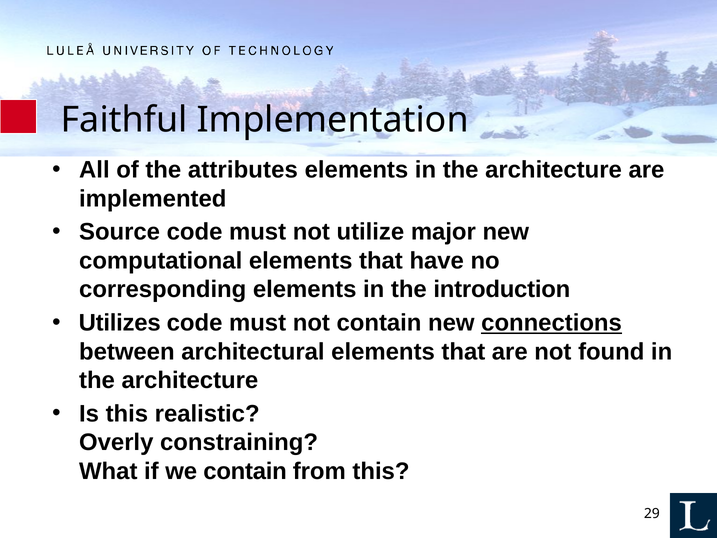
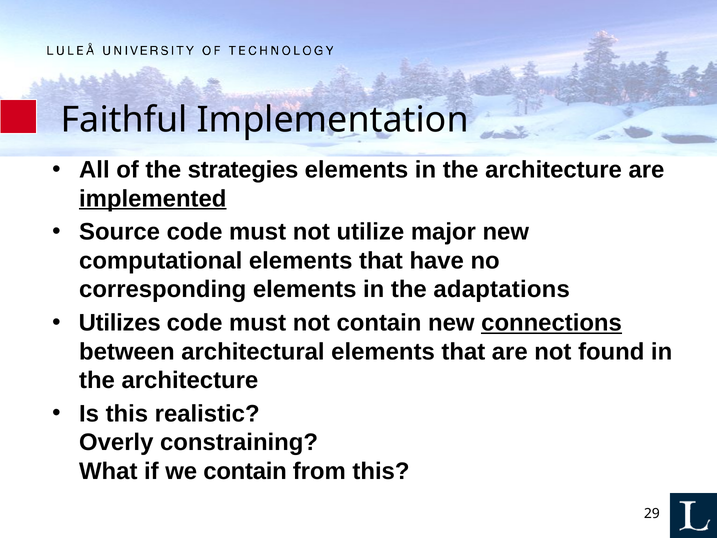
attributes: attributes -> strategies (243, 170)
implemented underline: none -> present (153, 199)
introduction: introduction -> adaptations (502, 289)
